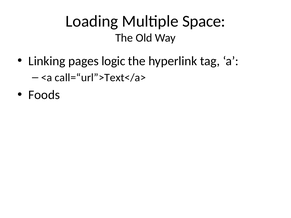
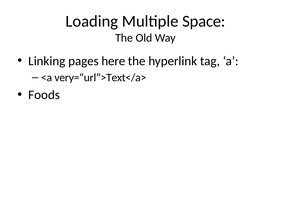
logic: logic -> here (113, 61)
call=“url”>Text</a>: call=“url”>Text</a> -> very=“url”>Text</a> (100, 78)
